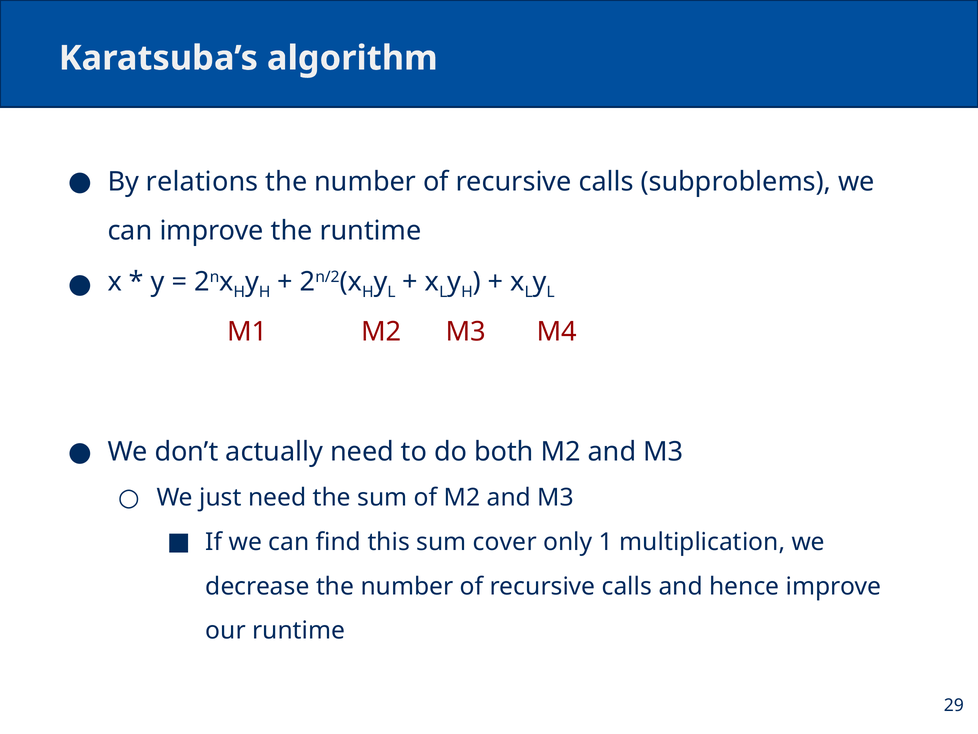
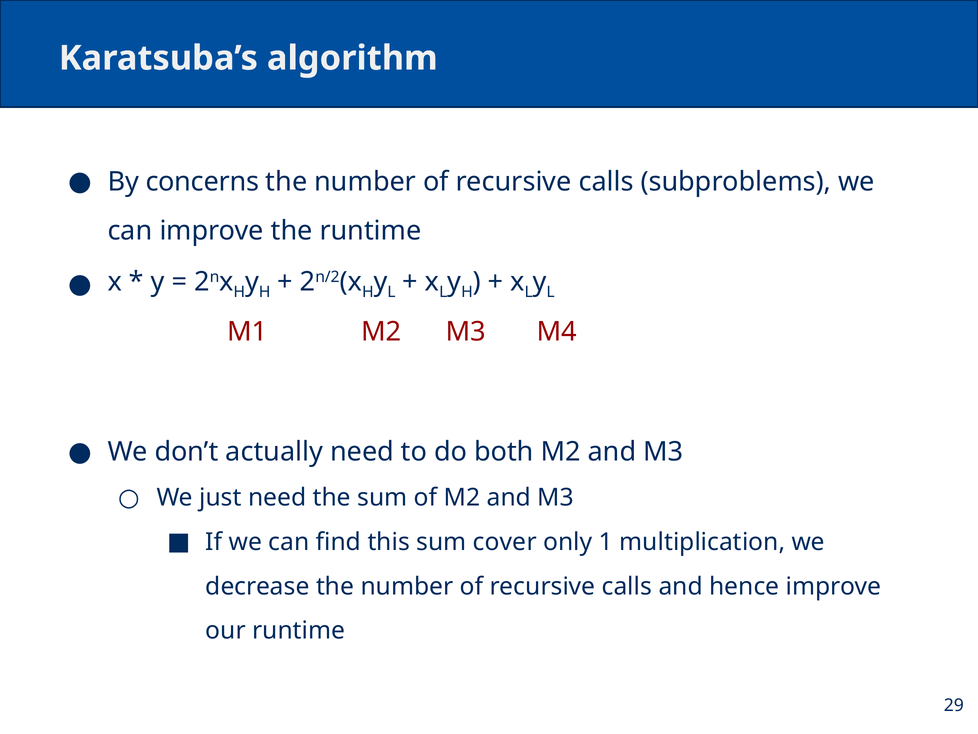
relations: relations -> concerns (202, 182)
